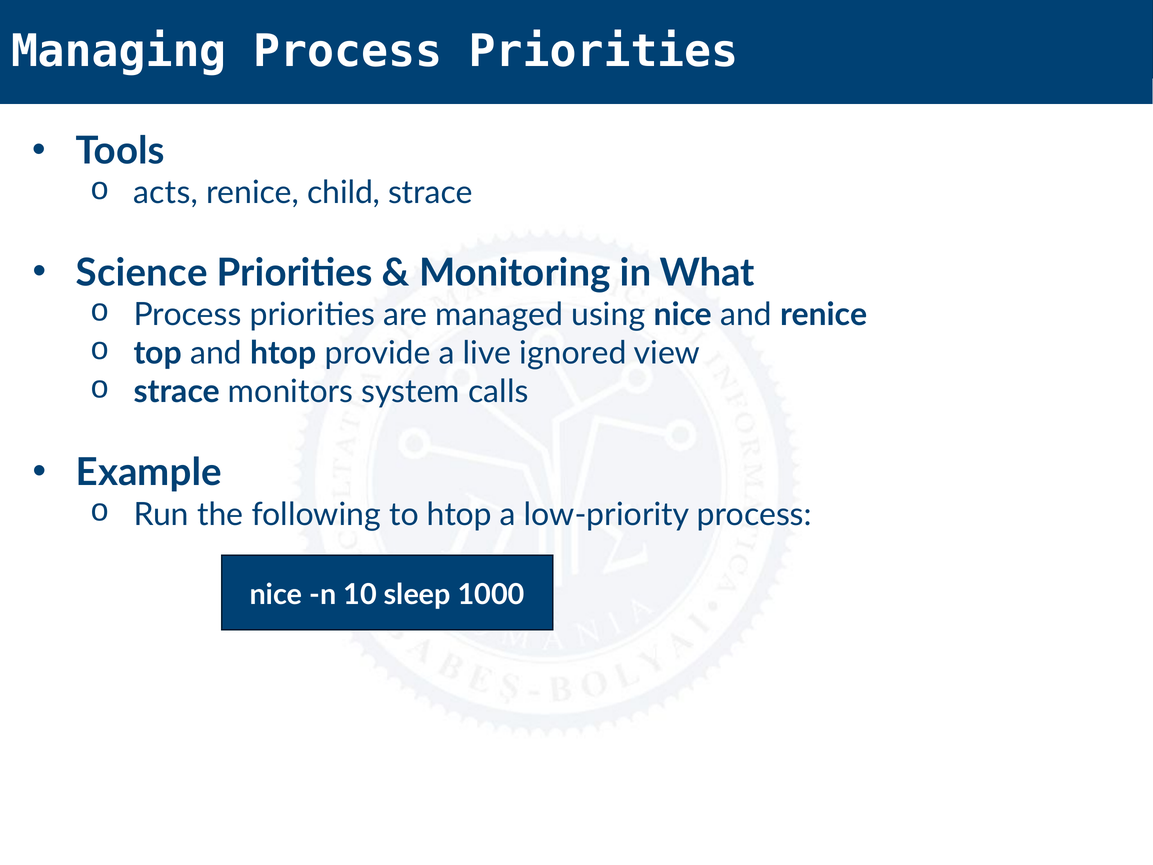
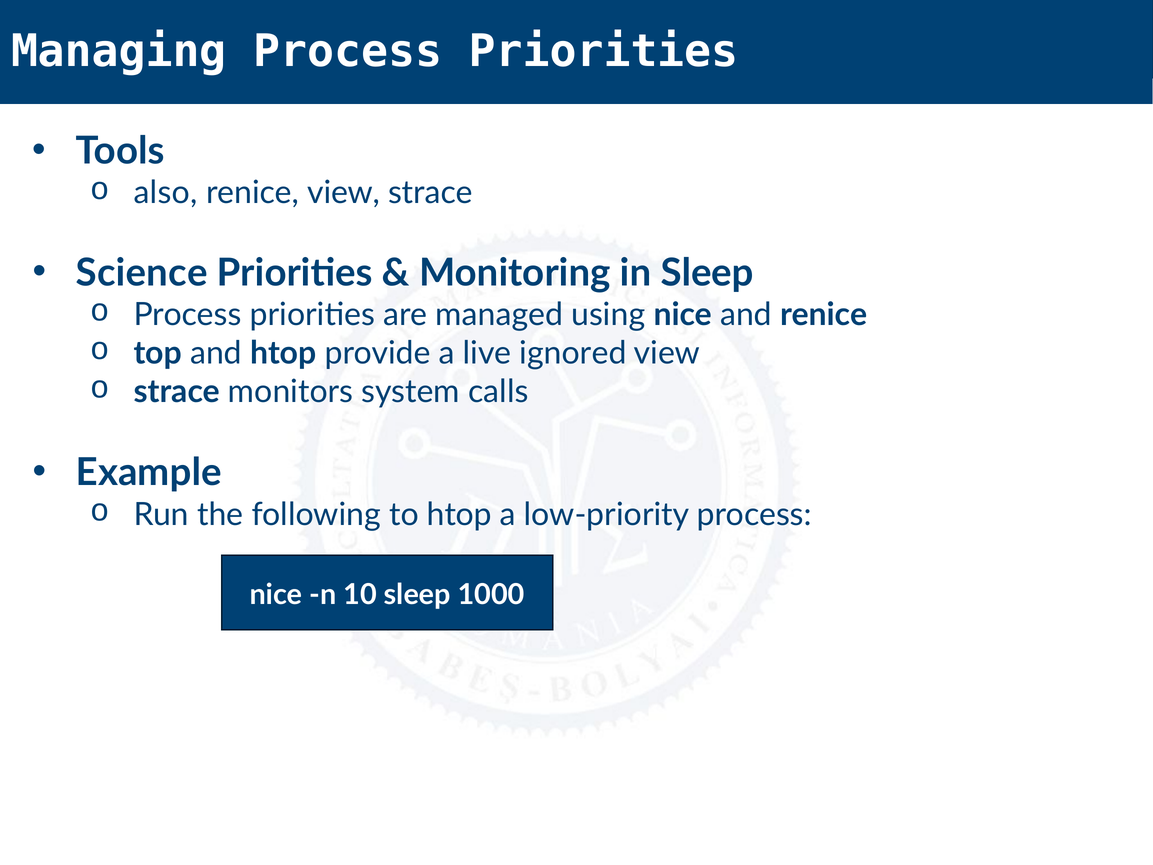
acts: acts -> also (166, 193)
renice child: child -> view (344, 193)
in What: What -> Sleep (707, 273)
